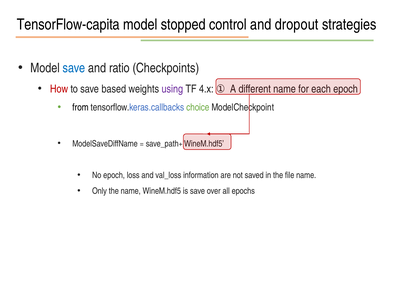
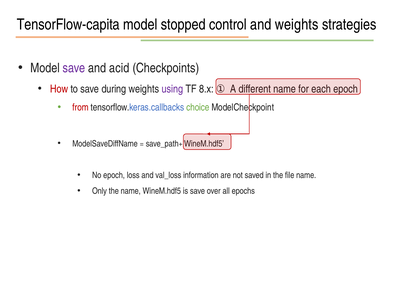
and dropout: dropout -> weights (297, 25)
save colour: blue -> purple (74, 68)
ratio: ratio -> acid (119, 68)
based: based -> during (114, 89)
4.x: 4.x -> 8.x (206, 89)
from colour: black -> red (80, 107)
